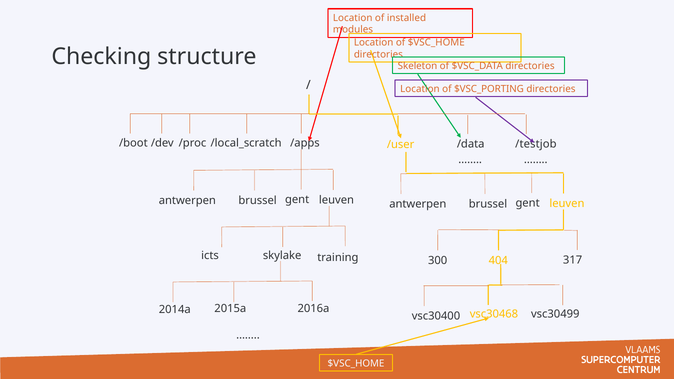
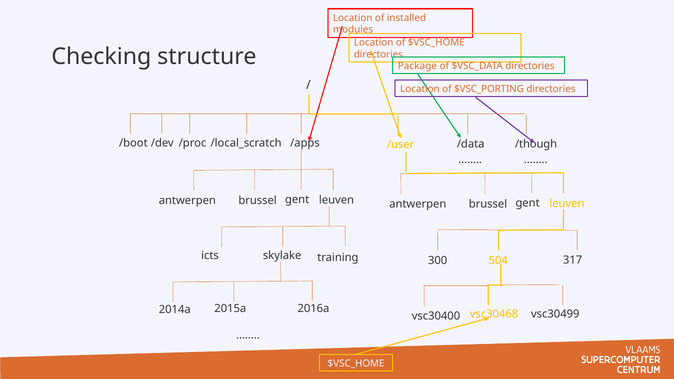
Skeleton: Skeleton -> Package (417, 66)
/testjob: /testjob -> /though (536, 144)
404: 404 -> 504 (498, 260)
